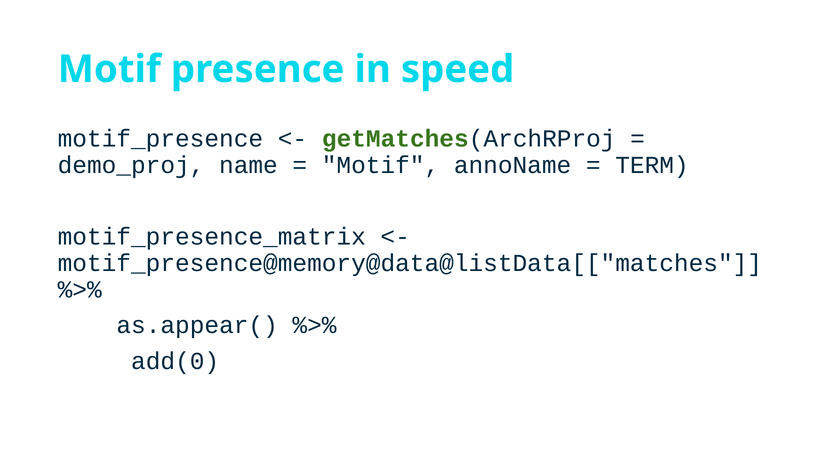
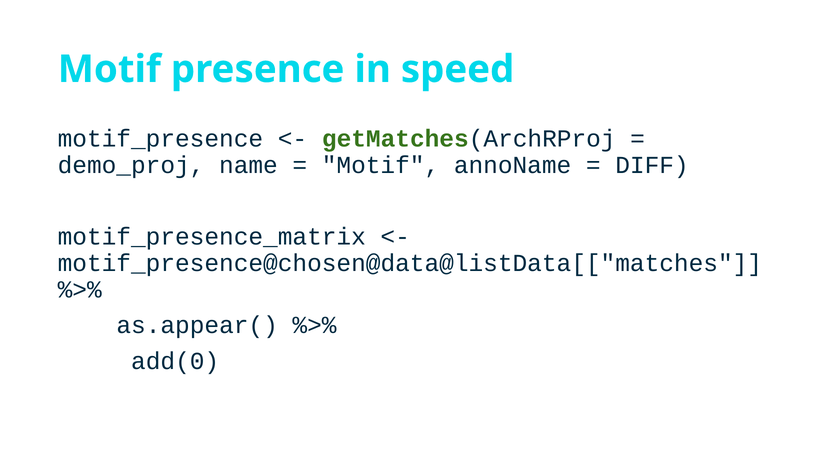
TERM: TERM -> DIFF (652, 165)
motif_presence@memory@data@listData[["matches: motif_presence@memory@data@listData[["matches -> motif_presence@chosen@data@listData[["matches (410, 263)
